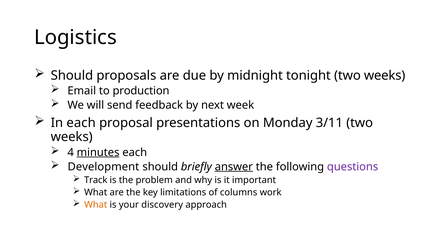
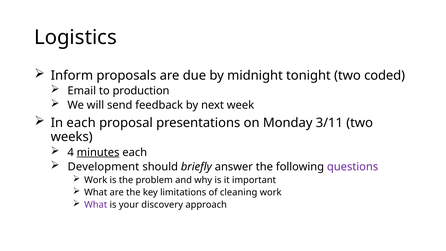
Should: Should -> Inform (72, 75)
tonight two weeks: weeks -> coded (385, 75)
answer underline: present -> none (234, 167)
Track: Track -> Work (96, 180)
columns: columns -> cleaning (239, 192)
What colour: orange -> purple (96, 205)
